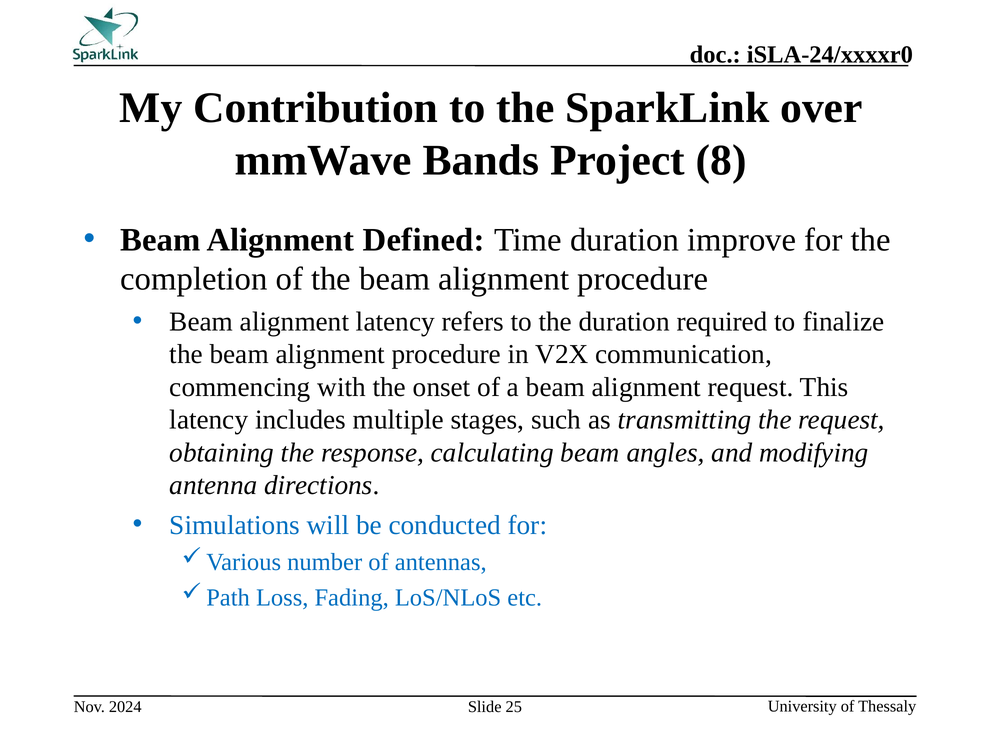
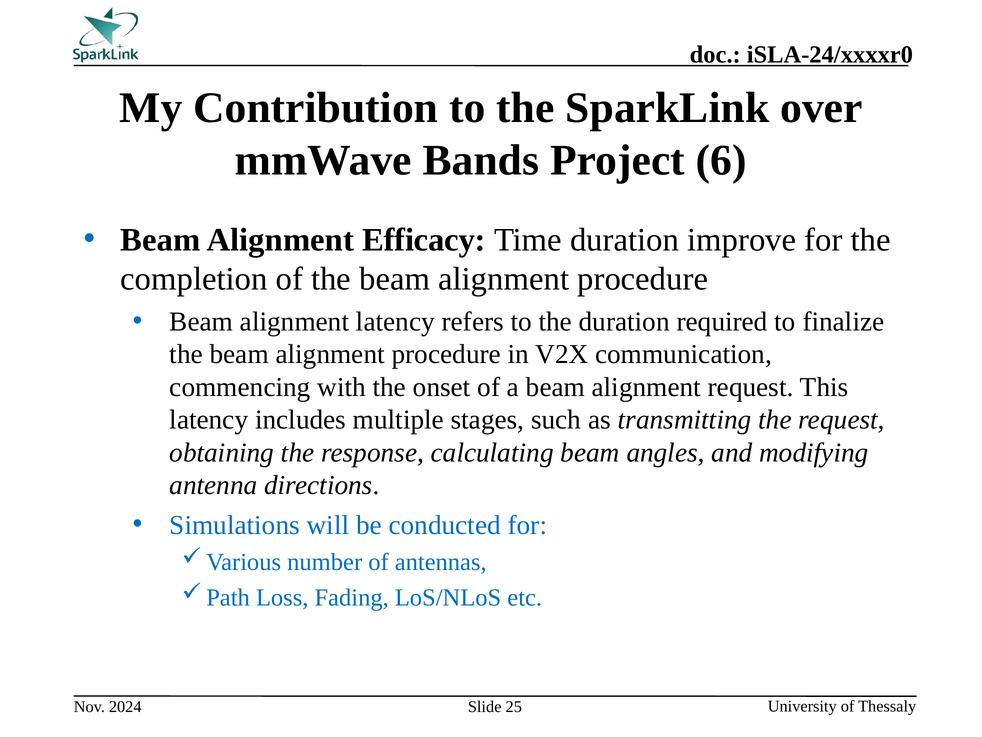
8: 8 -> 6 (721, 160)
Defined: Defined -> Efficacy (424, 240)
